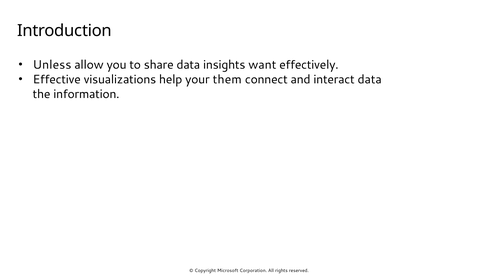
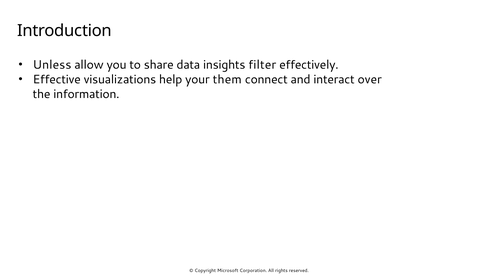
want: want -> filter (262, 65)
interact data: data -> over (370, 79)
